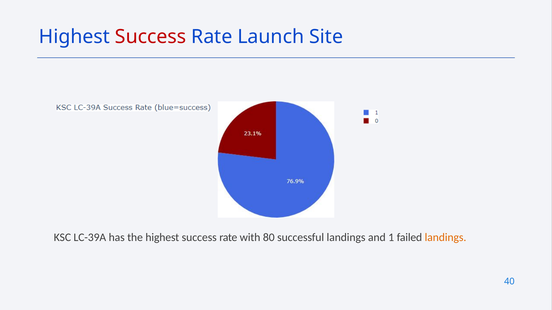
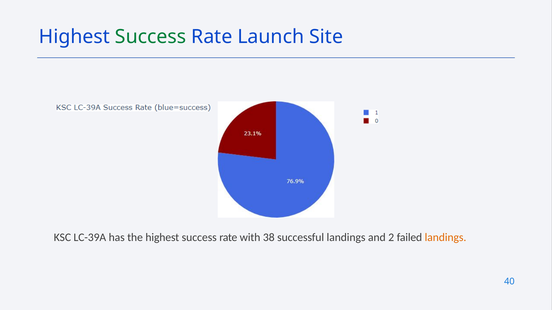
Success colour: red -> green (151, 37)
80: 80 -> 38 (269, 238)
1: 1 -> 2 (391, 238)
